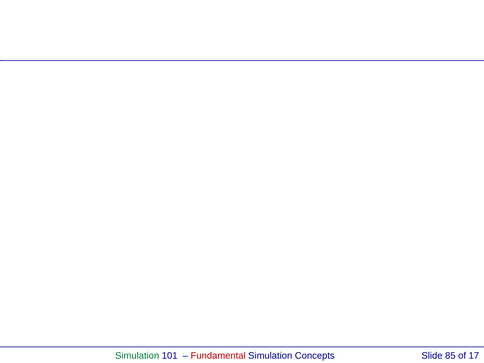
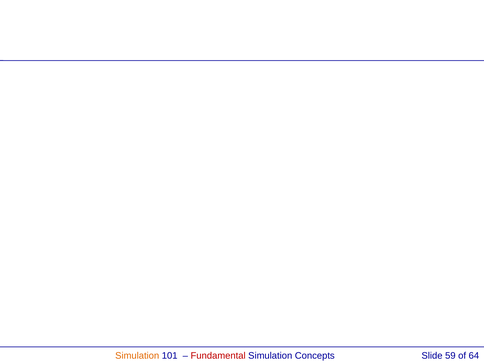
Simulation colour: green -> orange (137, 356)
85: 85 -> 59 (450, 356)
17: 17 -> 64 (474, 356)
